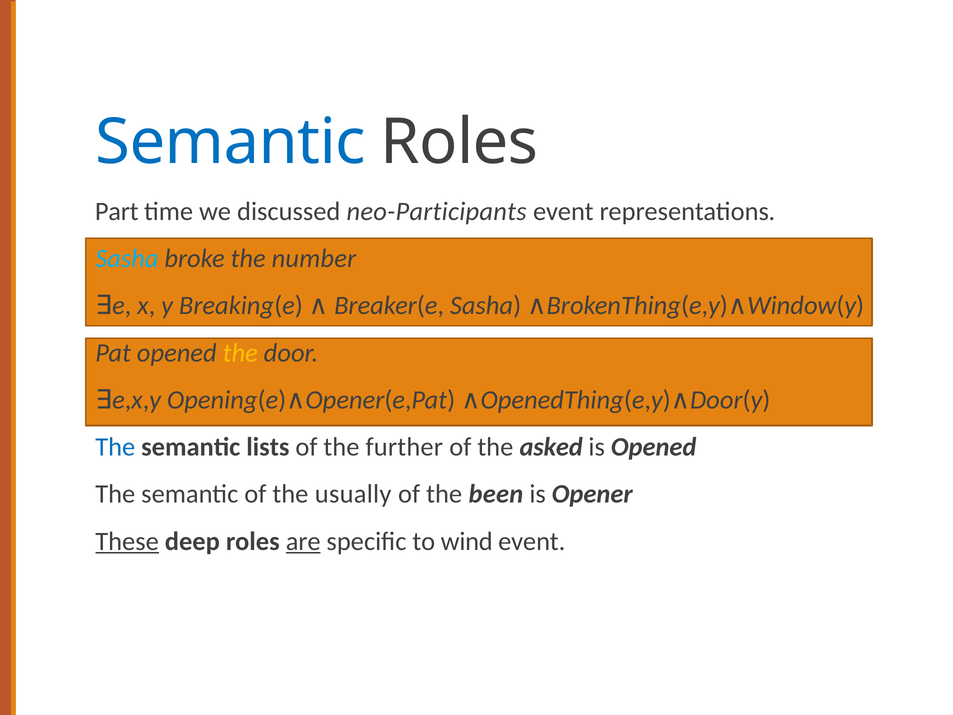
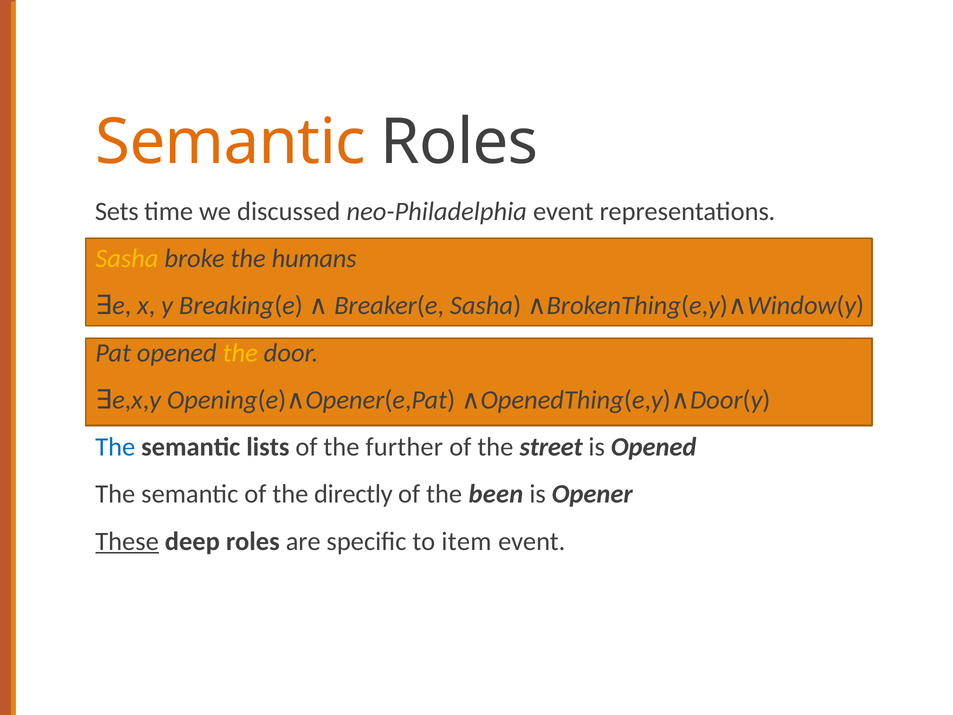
Semantic colour: blue -> orange (231, 142)
Part: Part -> Sets (117, 211)
neo-Participants: neo-Participants -> neo-Philadelphia (437, 211)
Sasha colour: light blue -> yellow (127, 258)
number: number -> humans (314, 258)
asked: asked -> street (551, 447)
usually: usually -> directly (353, 494)
are underline: present -> none (303, 541)
wind: wind -> item (466, 541)
